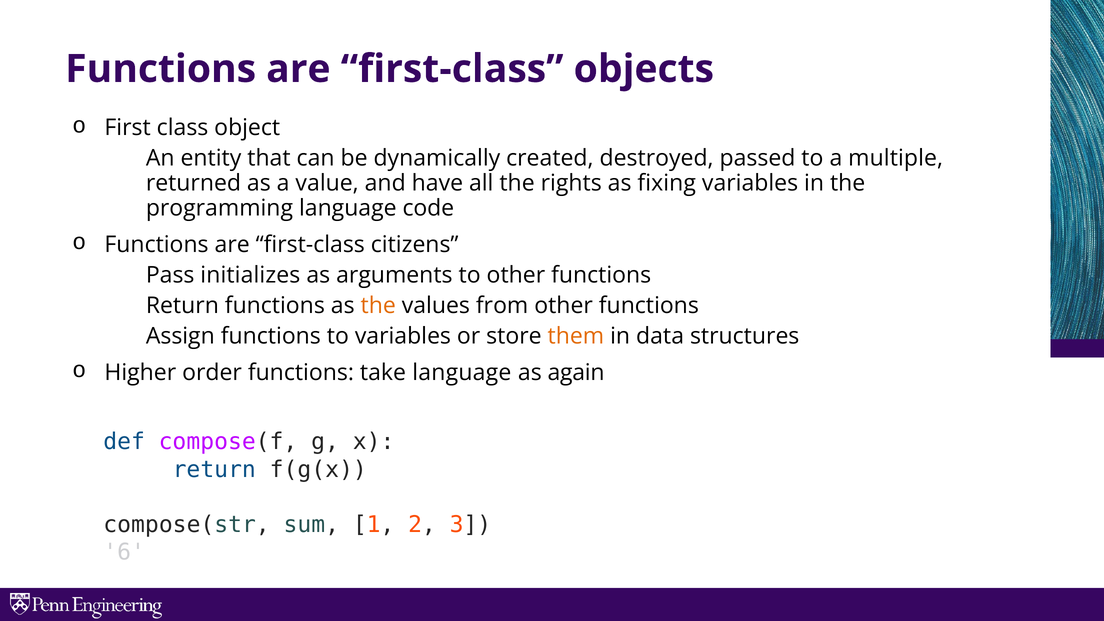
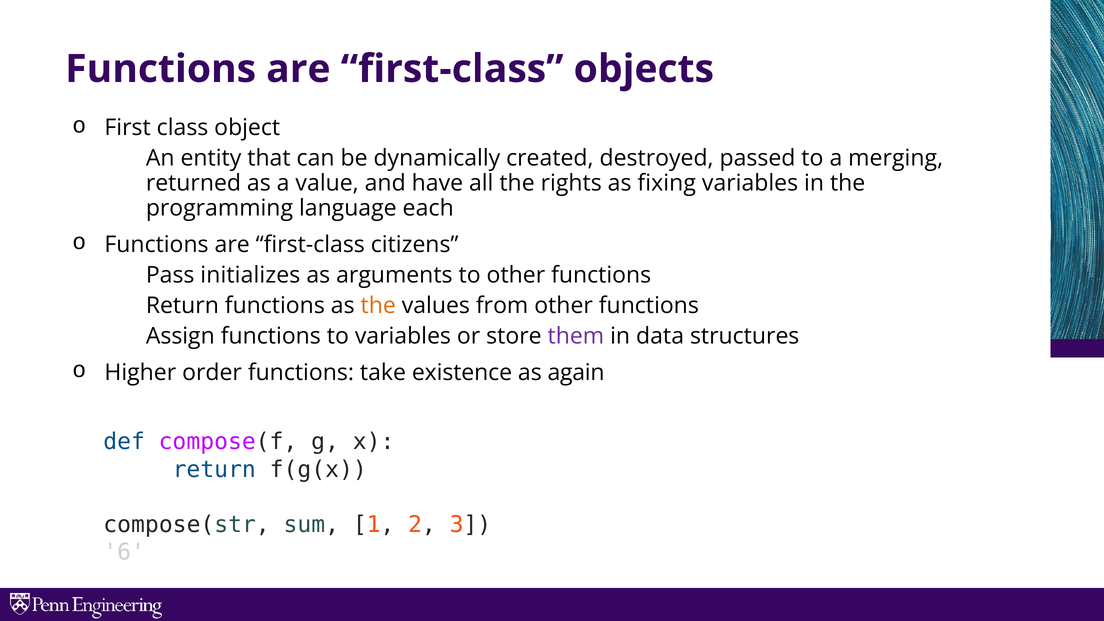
multiple: multiple -> merging (896, 158)
code: code -> each (428, 208)
them colour: orange -> purple (576, 336)
take language: language -> existence (462, 373)
